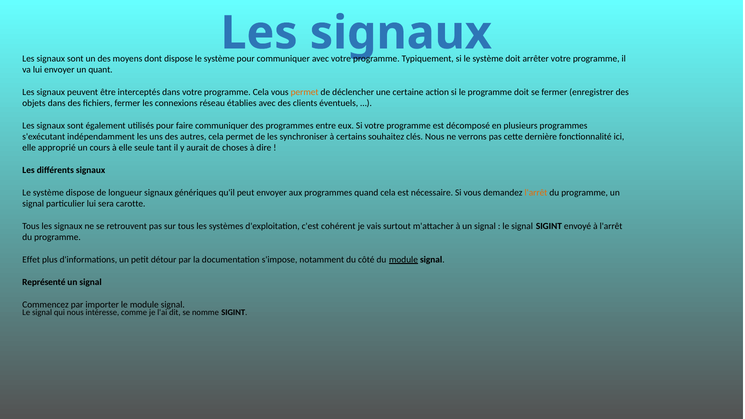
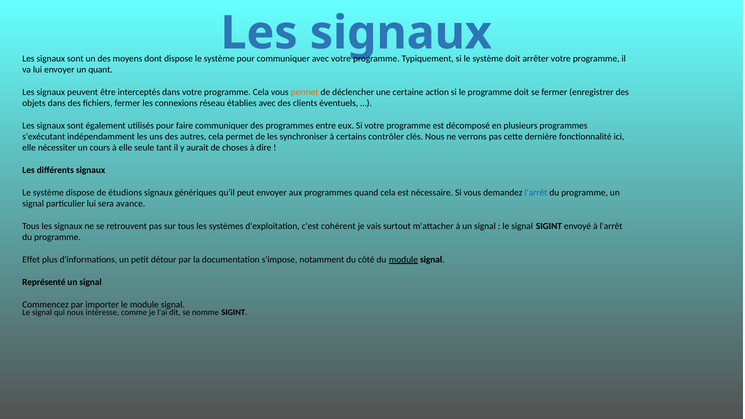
souhaitez: souhaitez -> contrôler (386, 137)
approprié: approprié -> nécessiter (57, 148)
longueur: longueur -> étudions (125, 193)
l'arrêt colour: orange -> blue (536, 193)
carotte: carotte -> avance (131, 204)
